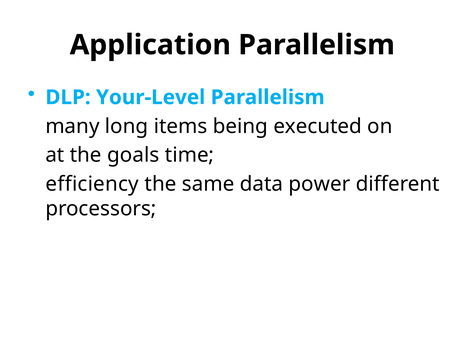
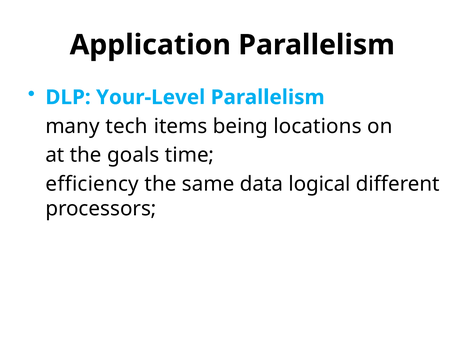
long: long -> tech (127, 126)
executed: executed -> locations (318, 126)
power: power -> logical (320, 184)
